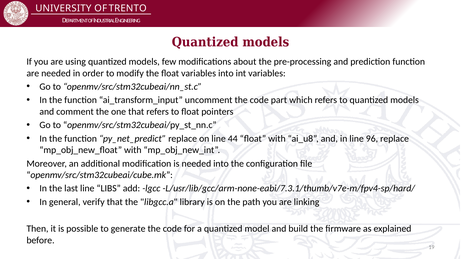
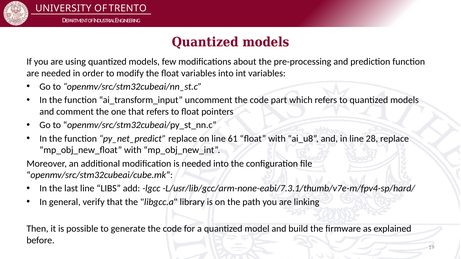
44: 44 -> 61 (233, 139)
96: 96 -> 28 (372, 139)
